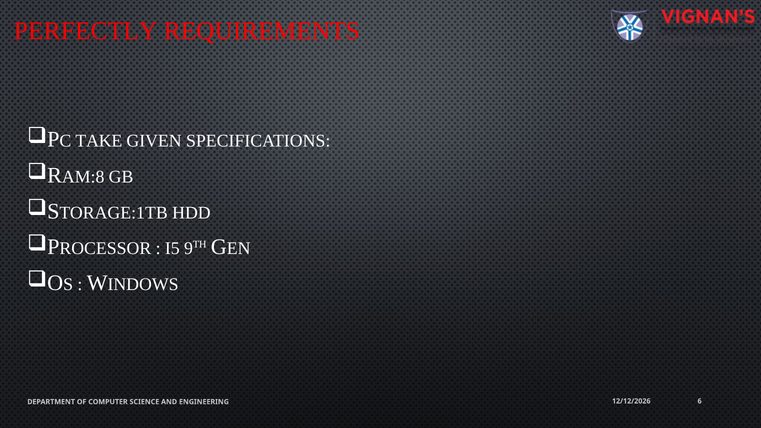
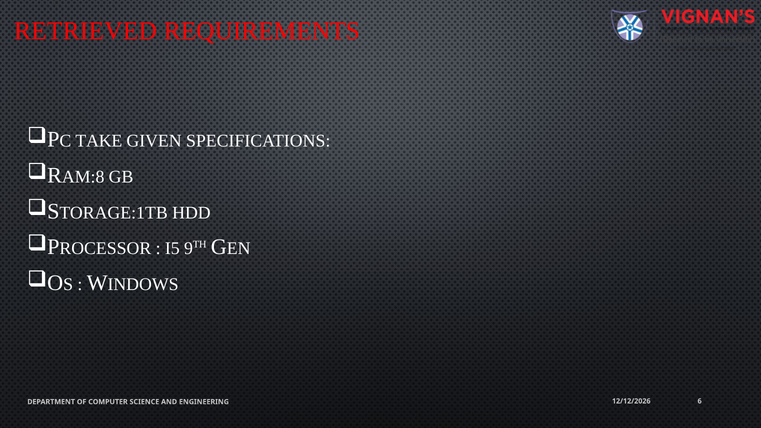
PERFECTLY: PERFECTLY -> RETRIEVED (86, 31)
